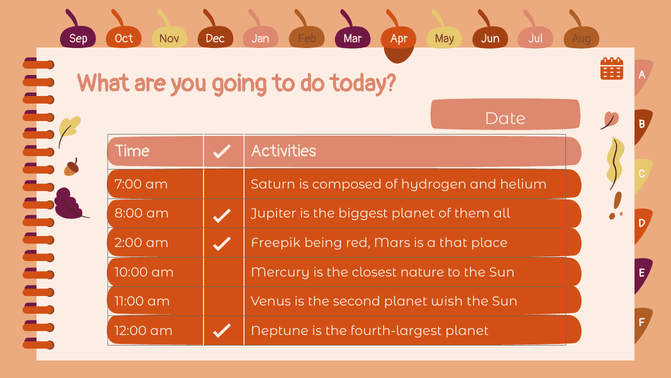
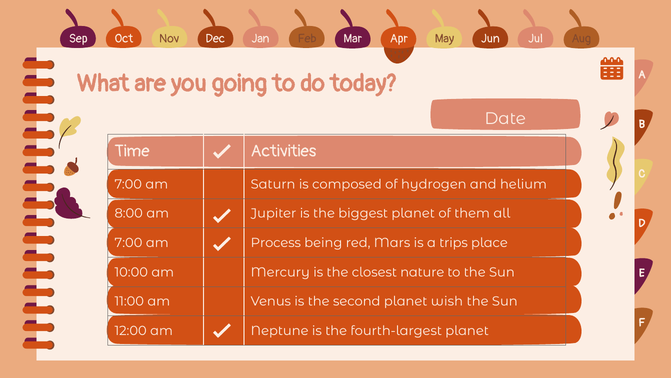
2:00: 2:00 -> 7:00 (128, 243)
Freepik: Freepik -> Process (276, 243)
that: that -> trips (454, 243)
